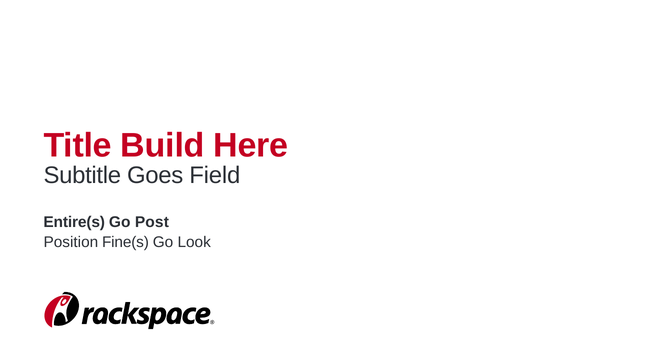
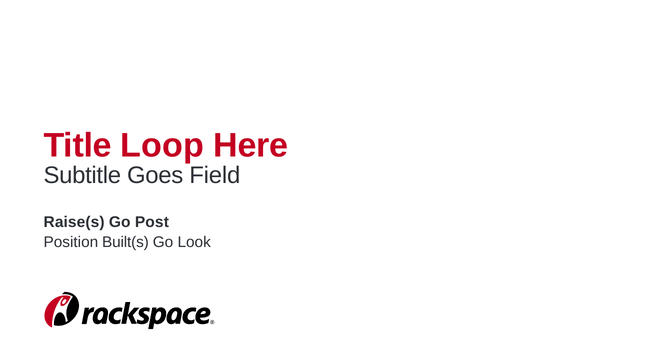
Build: Build -> Loop (162, 146)
Entire(s: Entire(s -> Raise(s (74, 222)
Fine(s: Fine(s -> Built(s (125, 242)
